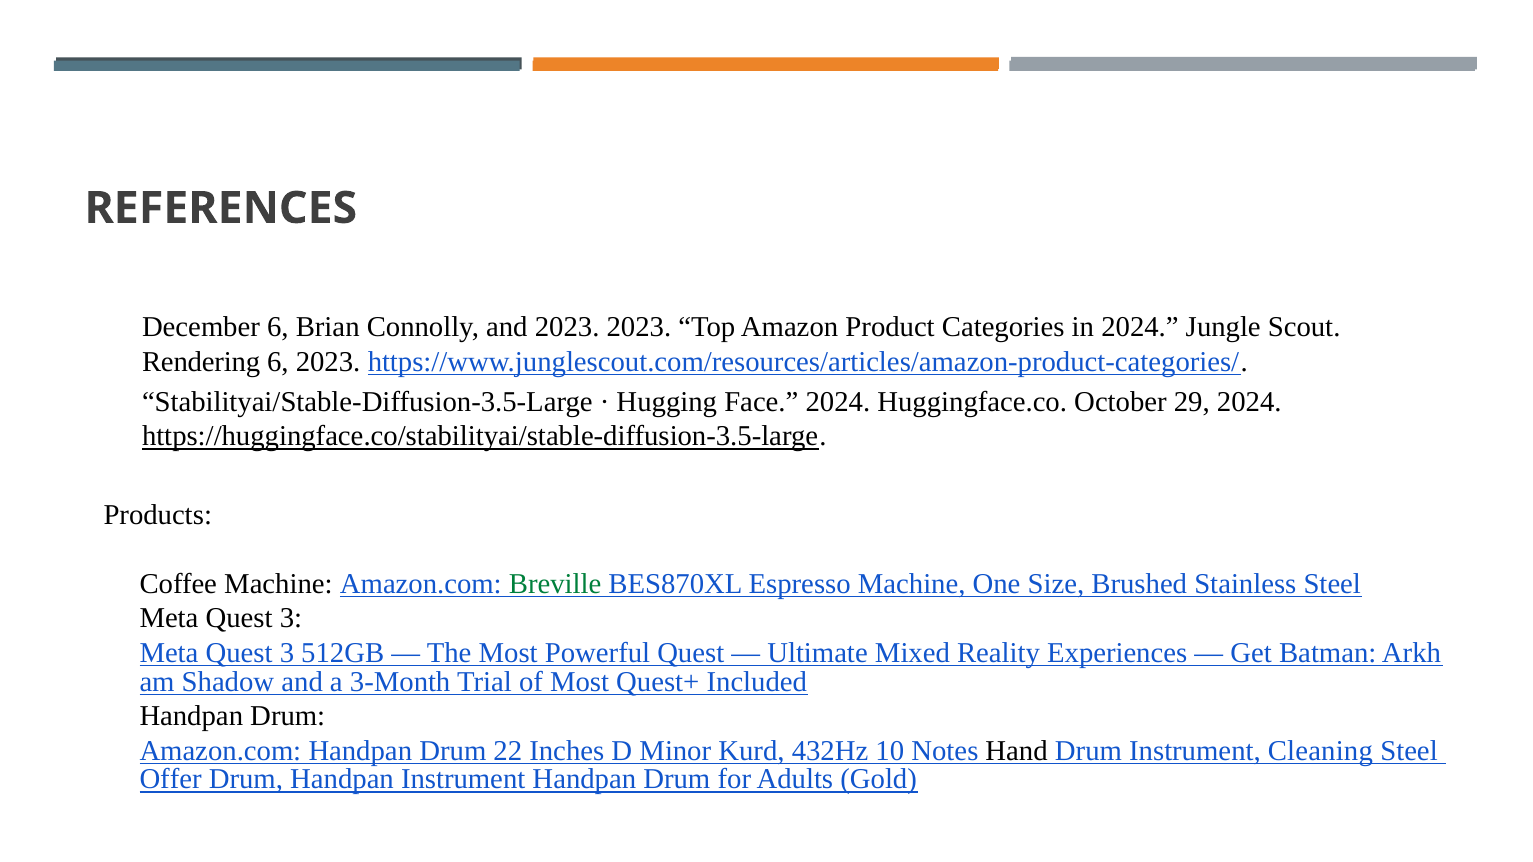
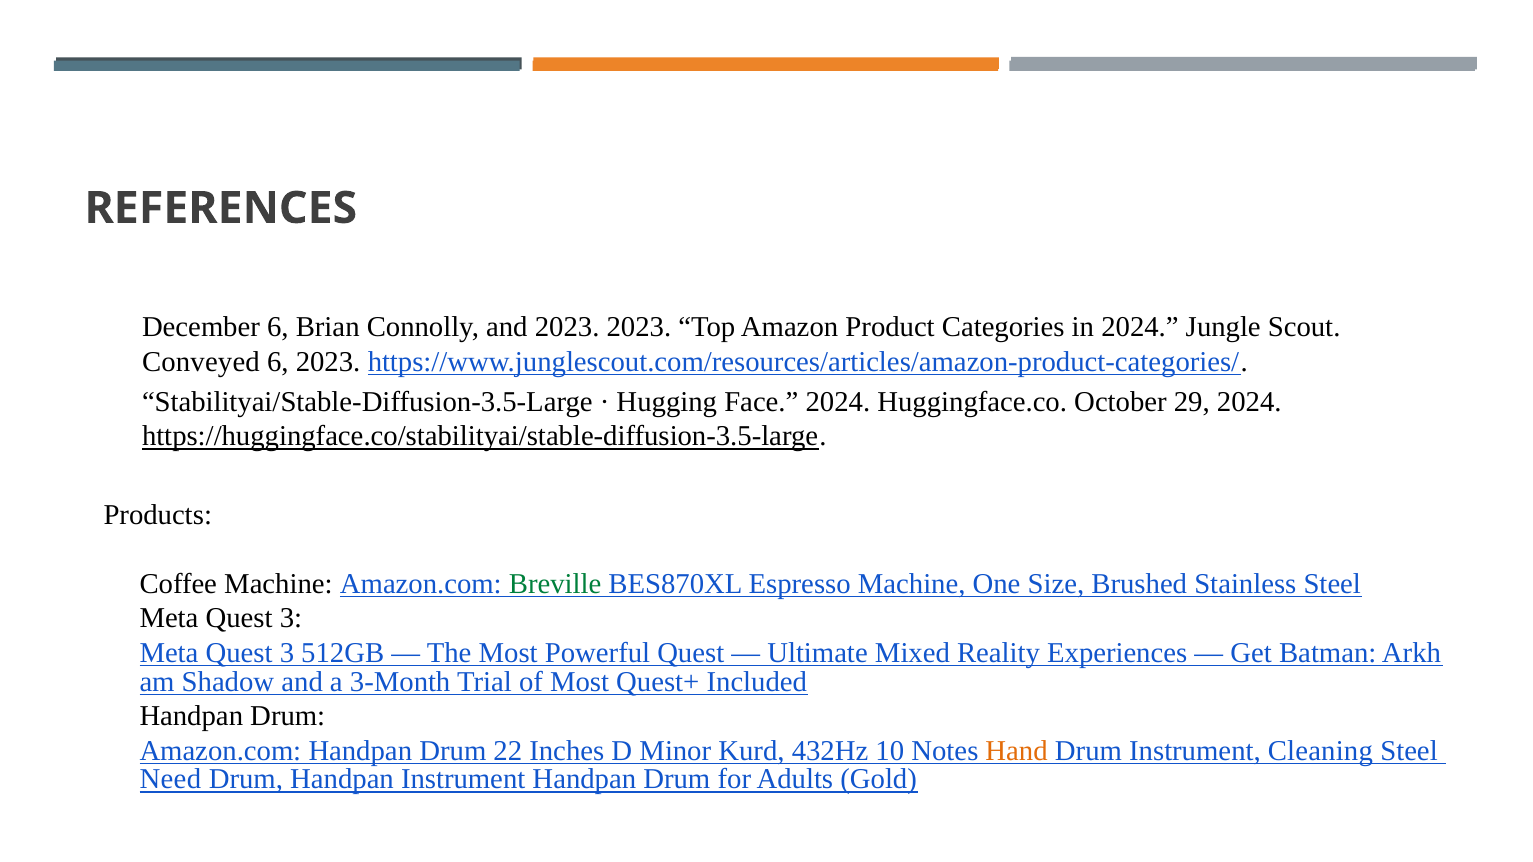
Rendering: Rendering -> Conveyed (201, 362)
Hand colour: black -> orange (1017, 751)
Offer: Offer -> Need (170, 780)
